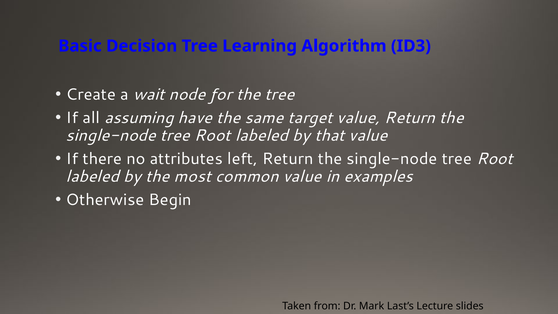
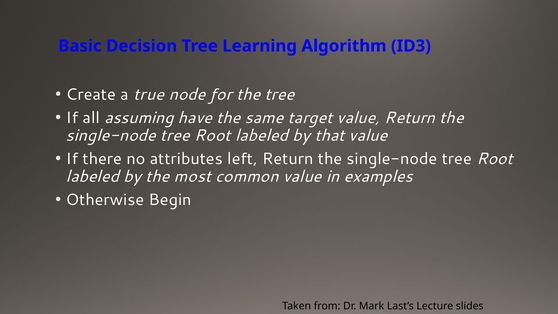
wait: wait -> true (149, 94)
